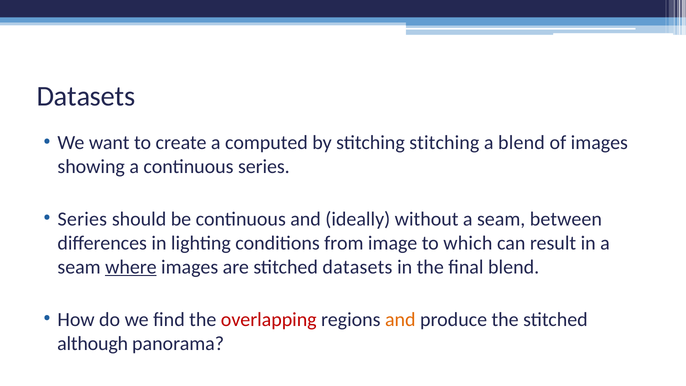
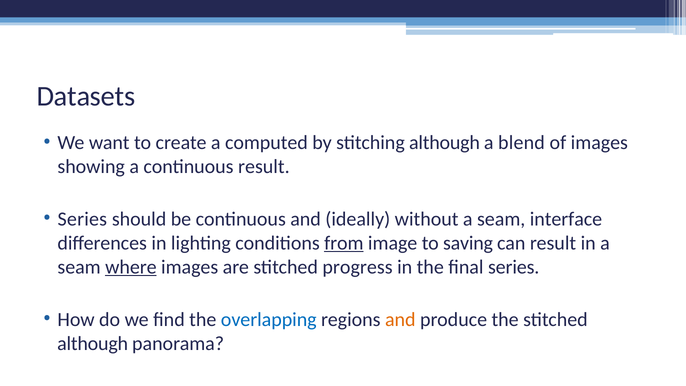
stitching stitching: stitching -> although (444, 143)
continuous series: series -> result (264, 167)
between: between -> interface (566, 219)
from underline: none -> present (344, 243)
which: which -> saving (468, 243)
stitched datasets: datasets -> progress (358, 267)
final blend: blend -> series (514, 267)
overlapping colour: red -> blue (269, 319)
